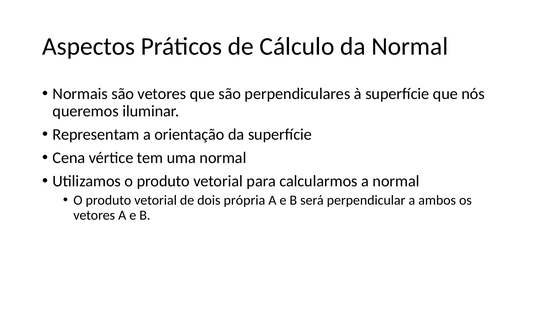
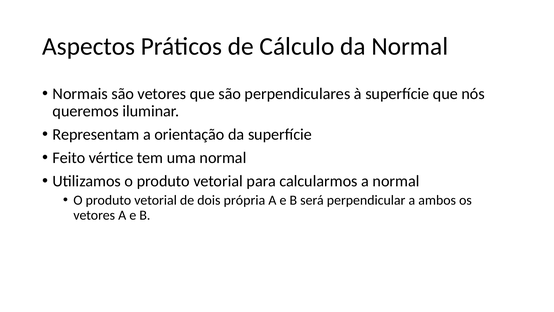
Cena: Cena -> Feito (69, 158)
